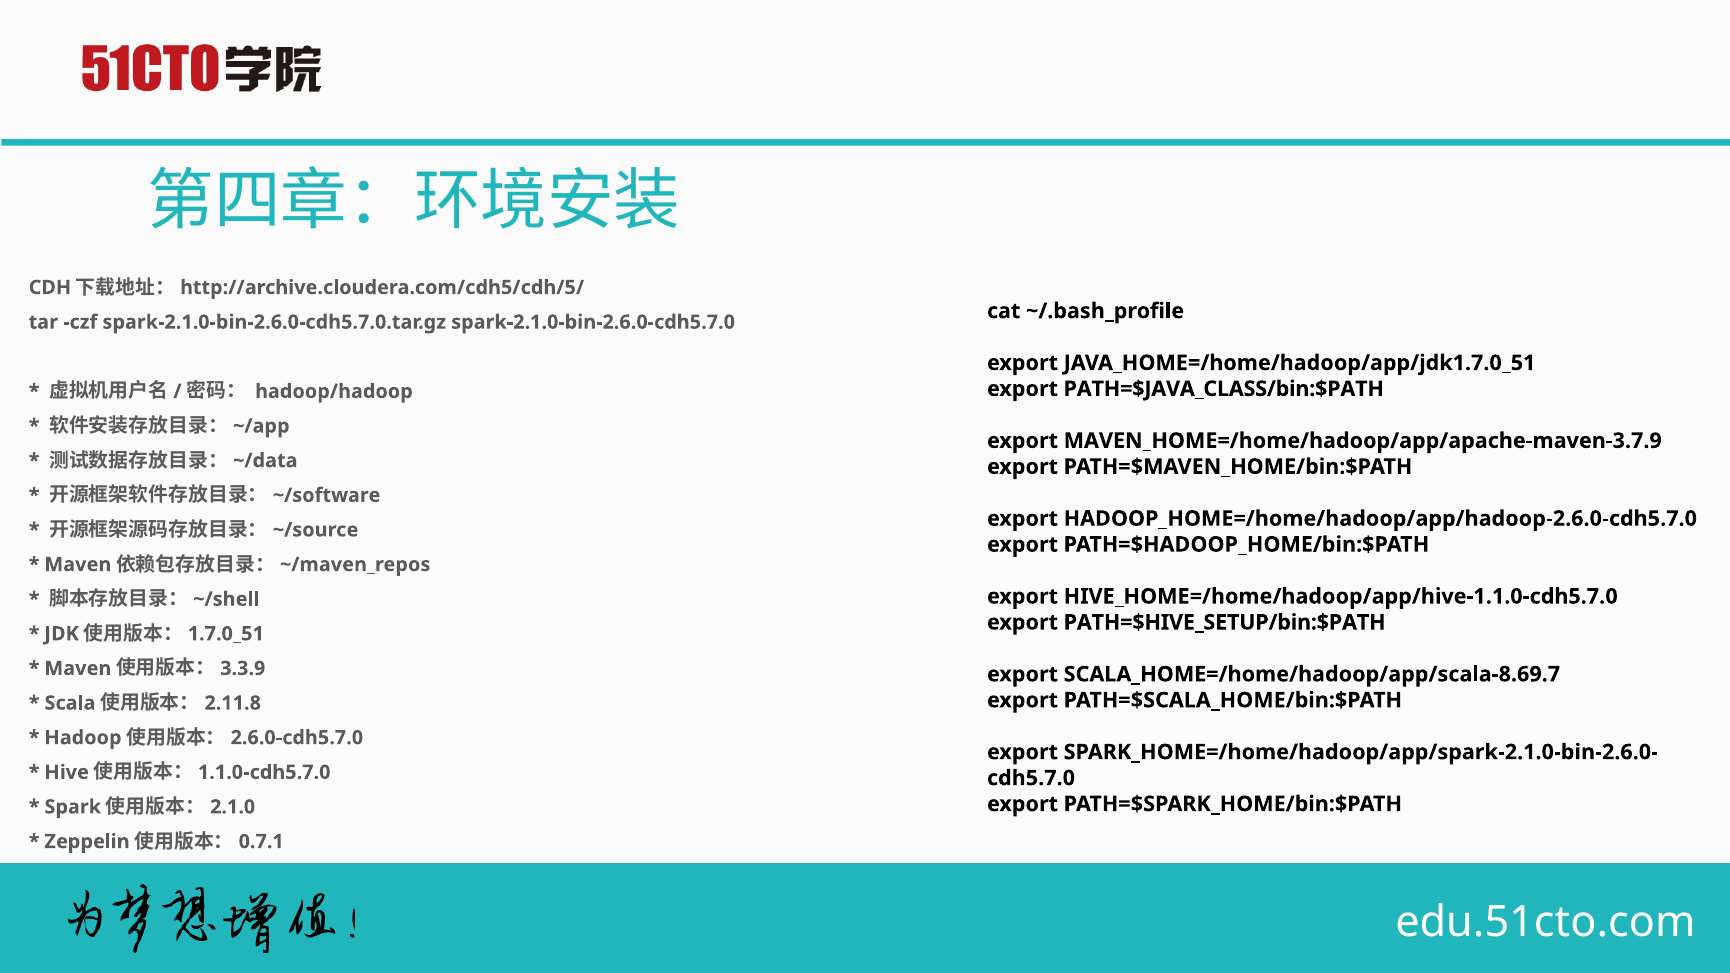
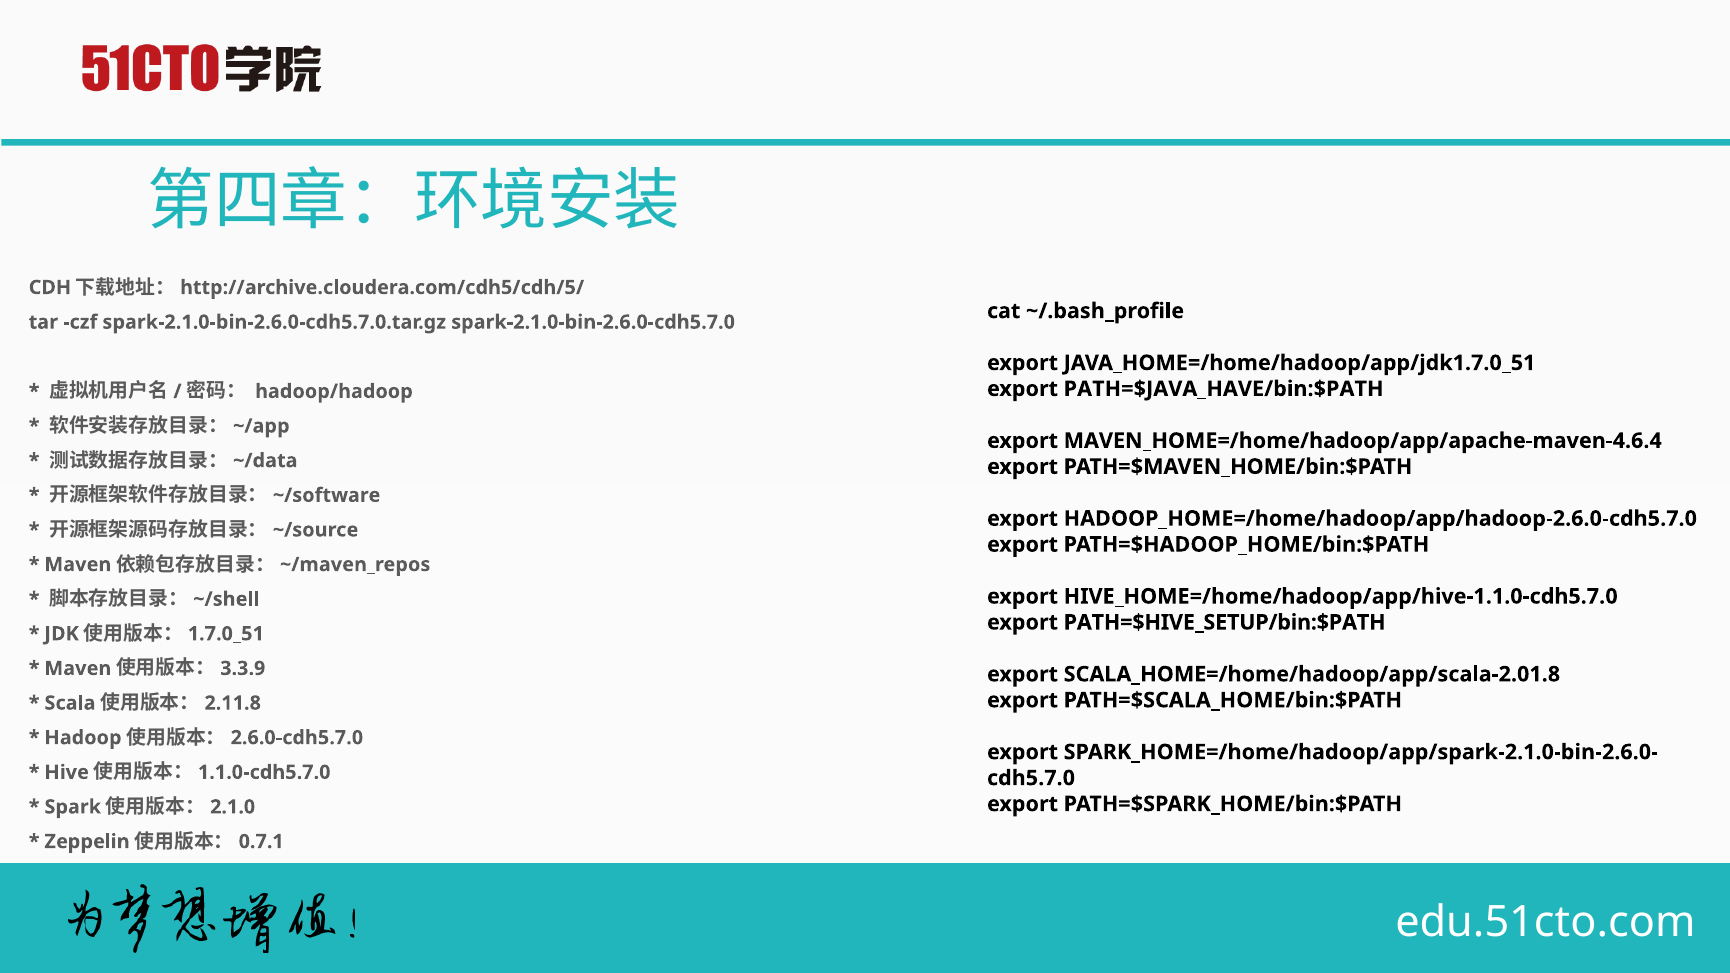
PATH=$JAVA_CLASS/bin:$PATH: PATH=$JAVA_CLASS/bin:$PATH -> PATH=$JAVA_HAVE/bin:$PATH (1224, 389)
MAVEN_HOME=/home/hadoop/app/apache-maven-3.7.9: MAVEN_HOME=/home/hadoop/app/apache-maven-3.7.9 -> MAVEN_HOME=/home/hadoop/app/apache-maven-4.6.4 (1363, 441)
SCALA_HOME=/home/hadoop/app/scala-8.69.7: SCALA_HOME=/home/hadoop/app/scala-8.69.7 -> SCALA_HOME=/home/hadoop/app/scala-2.01.8 (1312, 674)
